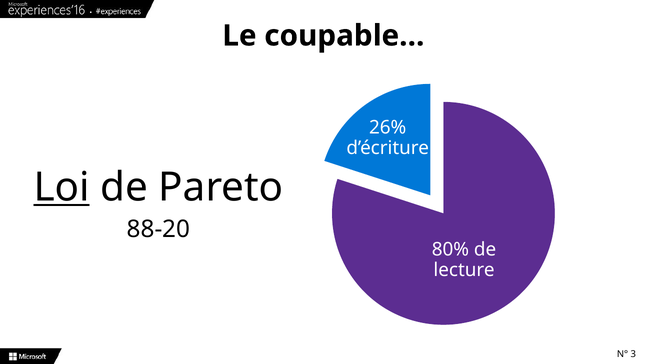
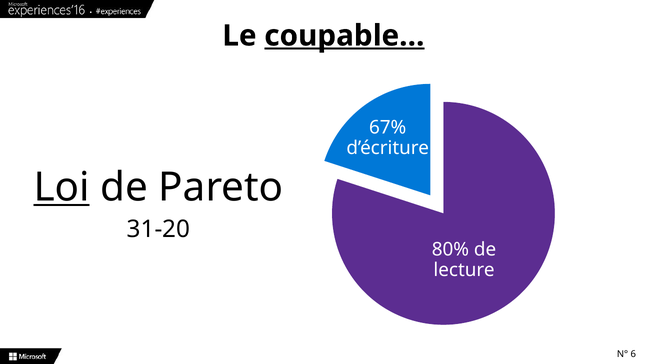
coupable… underline: none -> present (344, 36)
26%: 26% -> 67% (388, 128)
88-20: 88-20 -> 31-20 (158, 229)
3: 3 -> 6 (633, 354)
